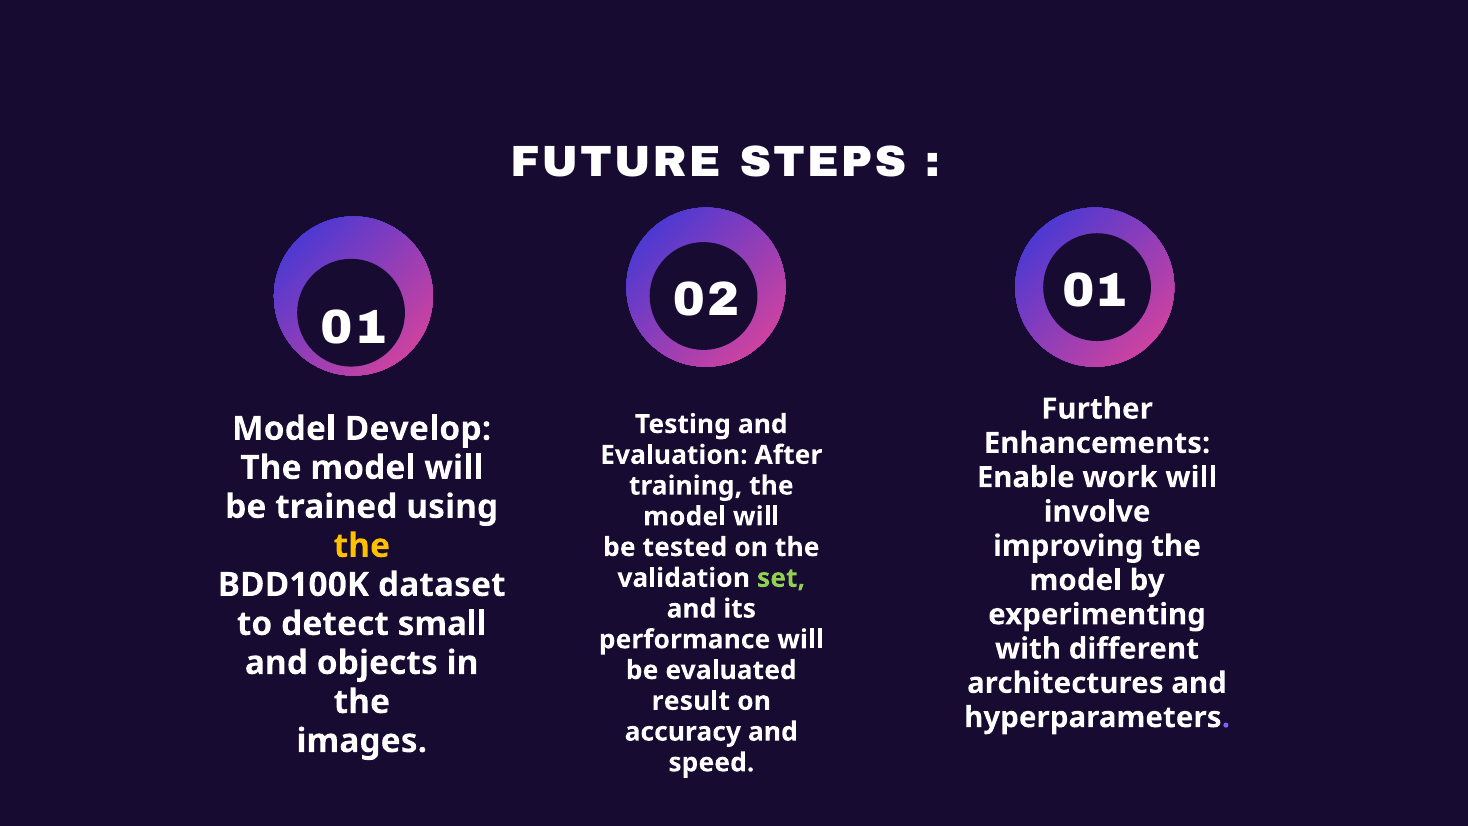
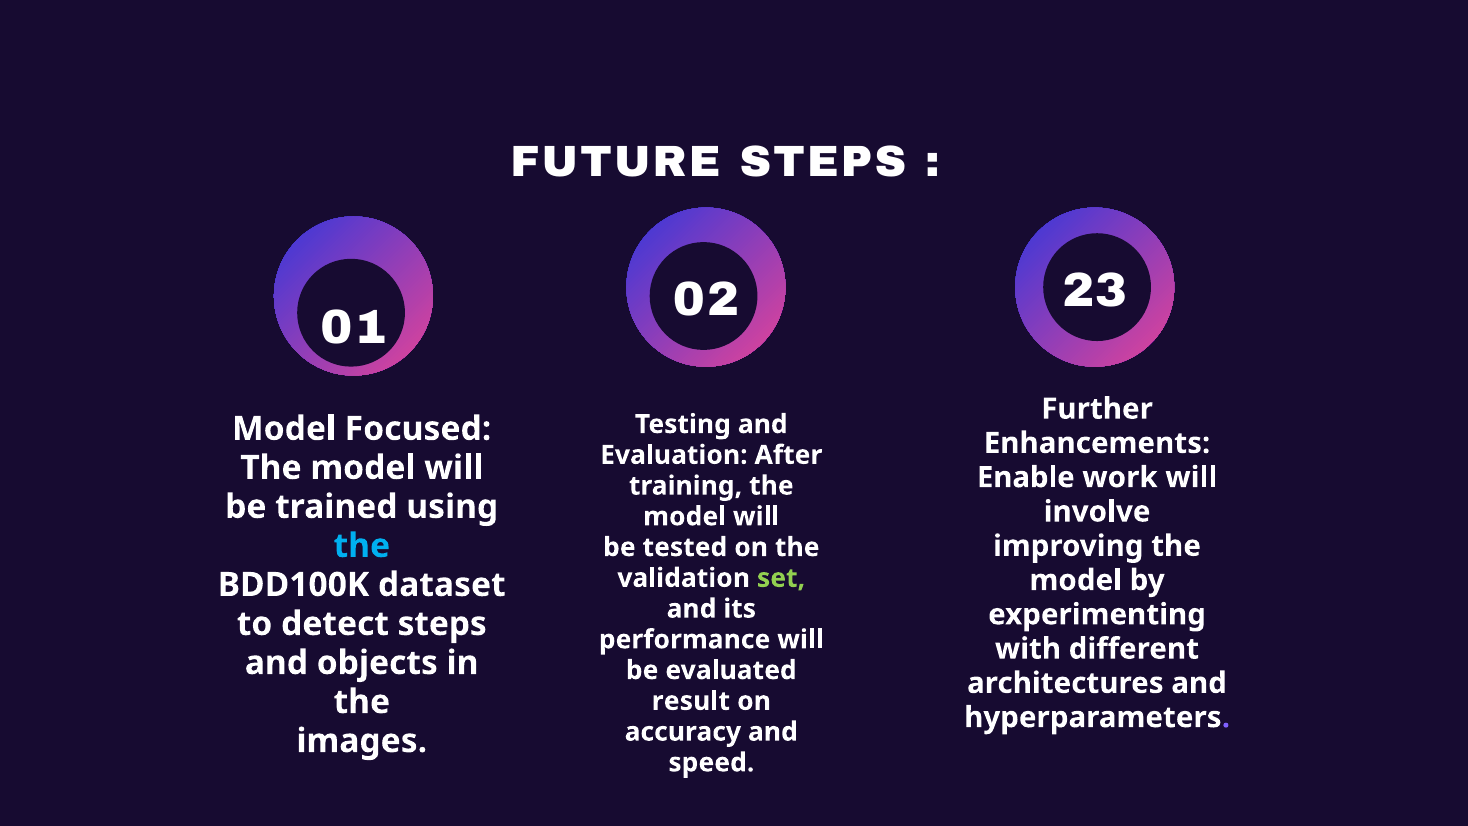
02 01: 01 -> 23 (1095, 291)
Develop: Develop -> Focused (418, 429)
the colour: yellow -> light blue (362, 546)
detect small: small -> steps (442, 624)
